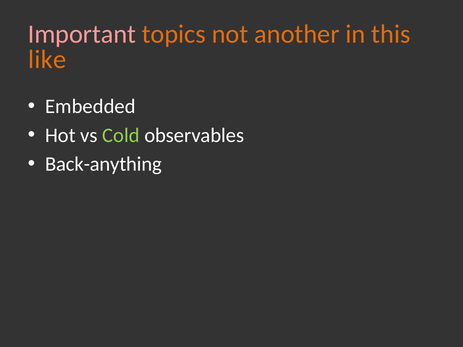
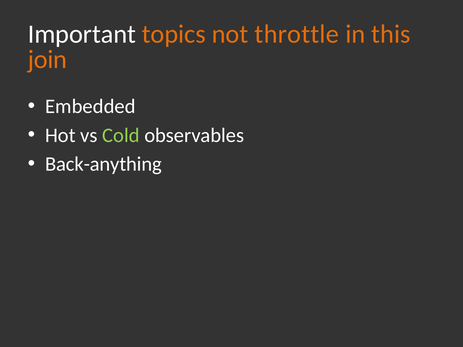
Important colour: pink -> white (82, 34)
another: another -> throttle (297, 34)
like: like -> join (47, 59)
